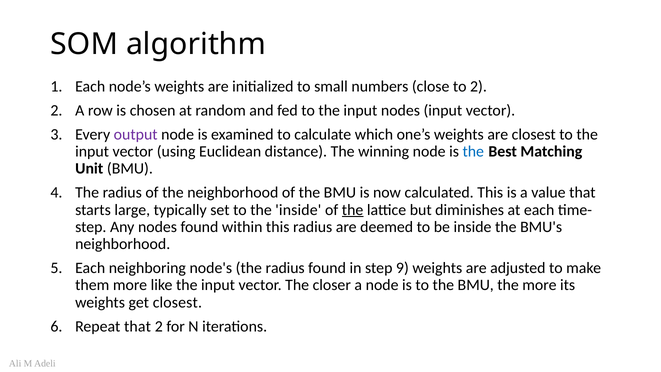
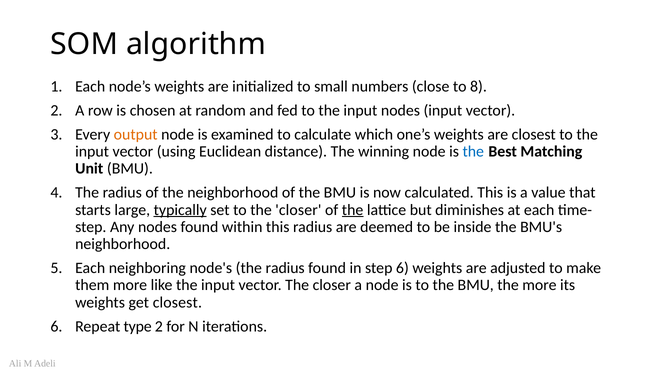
to 2: 2 -> 8 (478, 87)
output colour: purple -> orange (136, 134)
typically underline: none -> present (180, 210)
to the inside: inside -> closer (298, 210)
step 9: 9 -> 6 (402, 268)
Repeat that: that -> type (138, 326)
